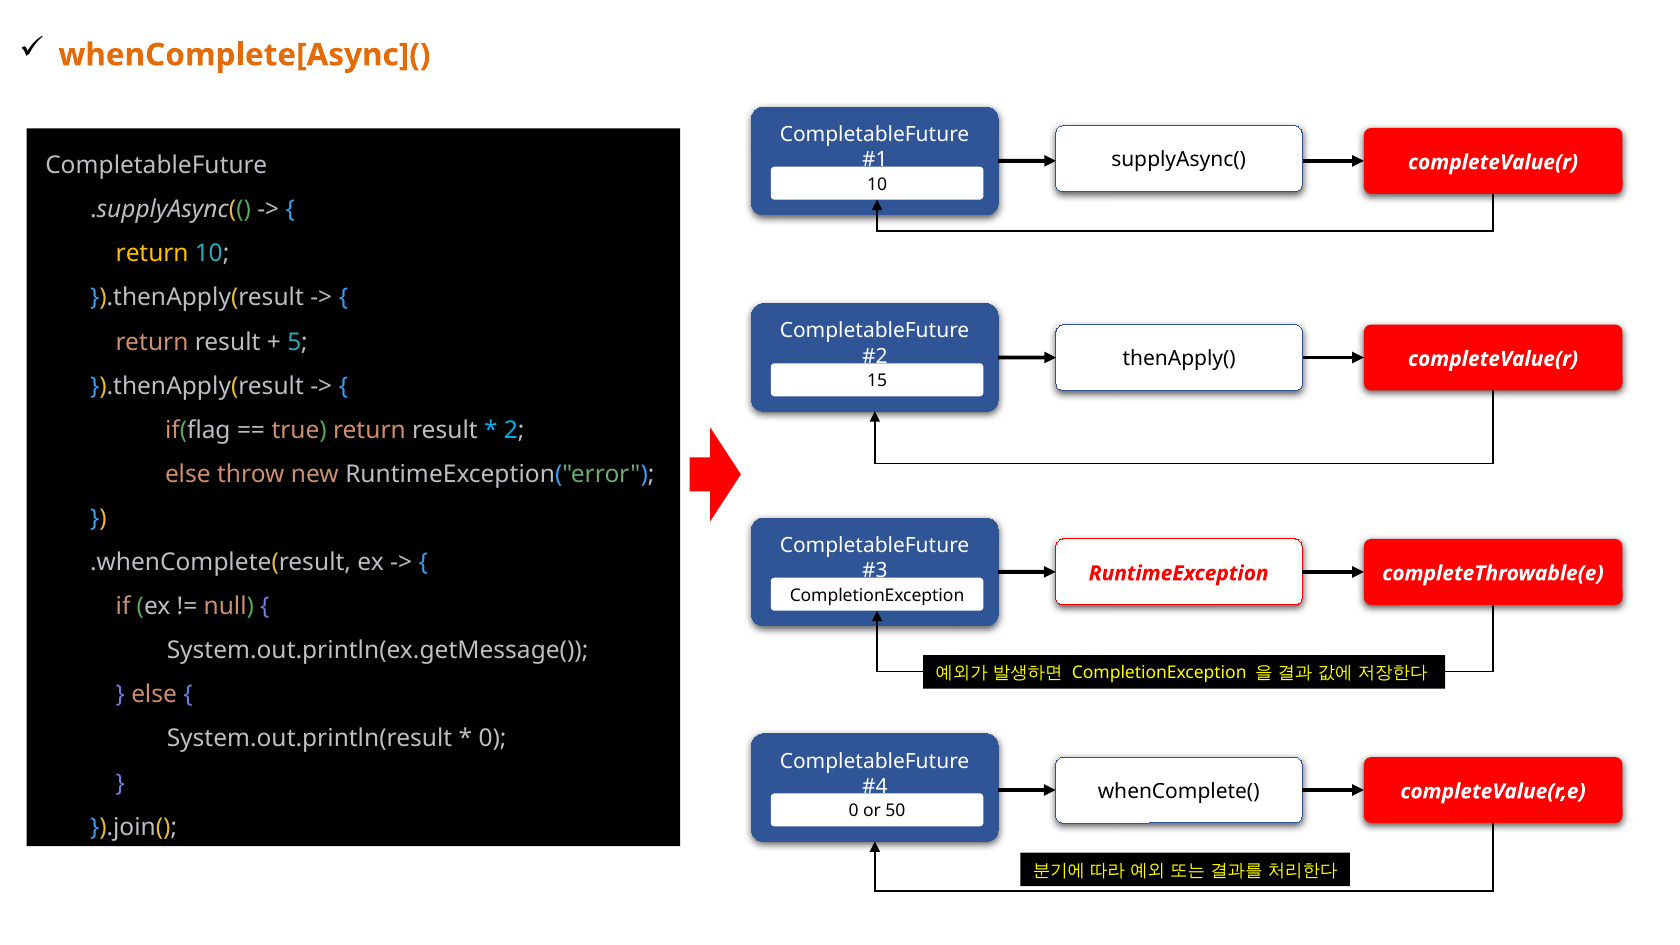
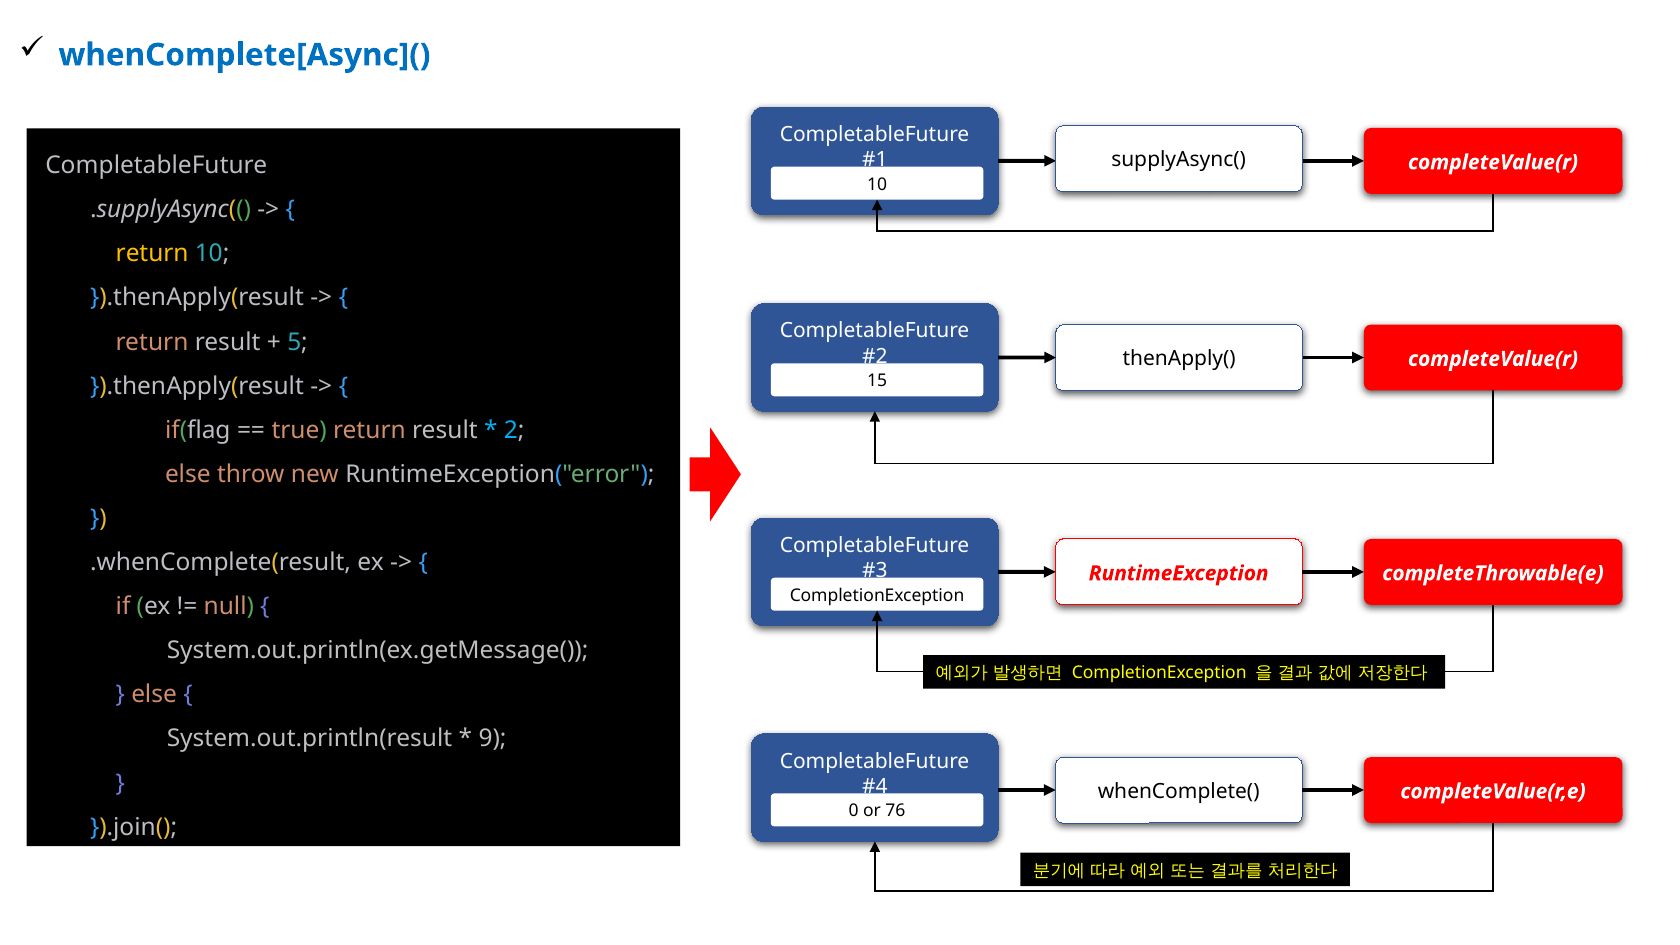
whenComplete[Async]( colour: orange -> blue (244, 55)
0: 0 -> 9 (493, 739)
50: 50 -> 76 (895, 811)
